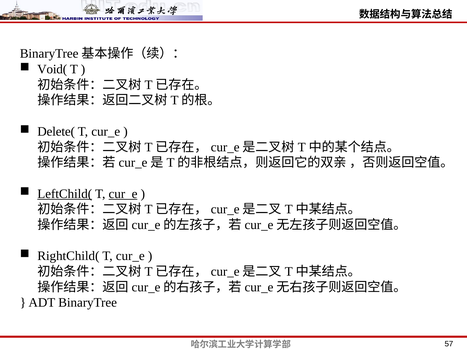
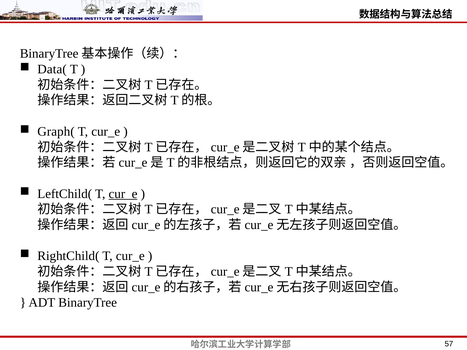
Void(: Void( -> Data( (52, 69)
Delete(: Delete( -> Graph( (56, 132)
LeftChild( underline: present -> none (65, 194)
